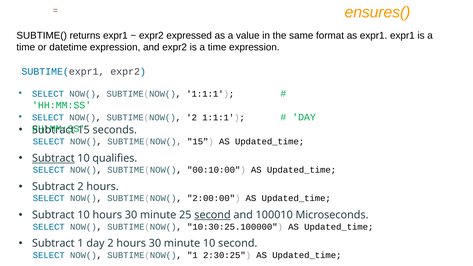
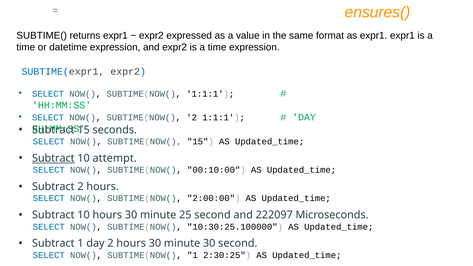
qualifies: qualifies -> attempt (115, 158)
second underline: present -> none (213, 215)
100010: 100010 -> 222097 (274, 215)
minute 10: 10 -> 30 (209, 243)
